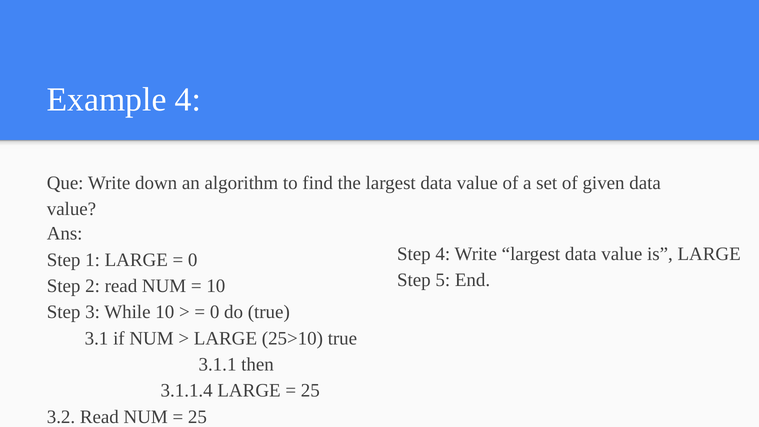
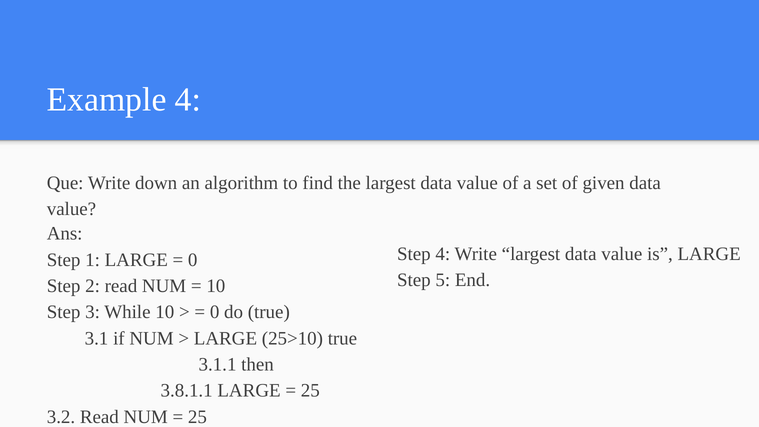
3.1.1.4: 3.1.1.4 -> 3.8.1.1 (187, 391)
